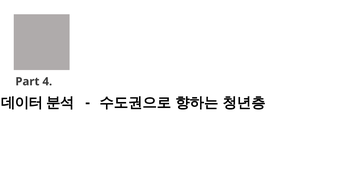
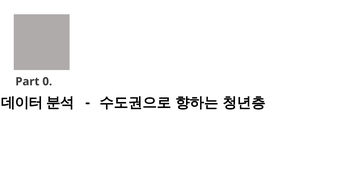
4: 4 -> 0 (47, 82)
